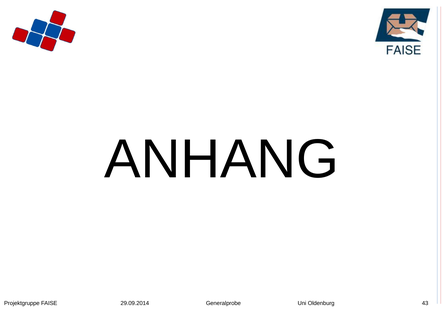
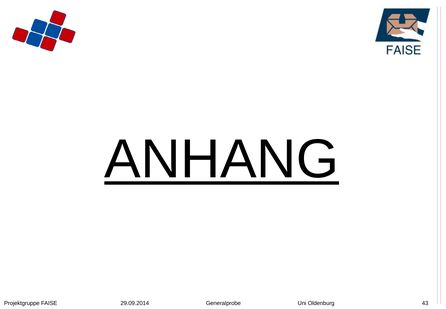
ANHANG underline: none -> present (222, 159)
